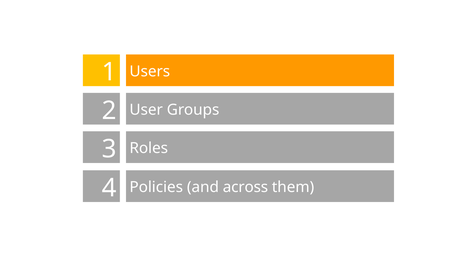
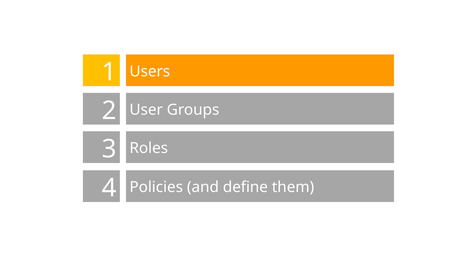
across: across -> define (245, 188)
